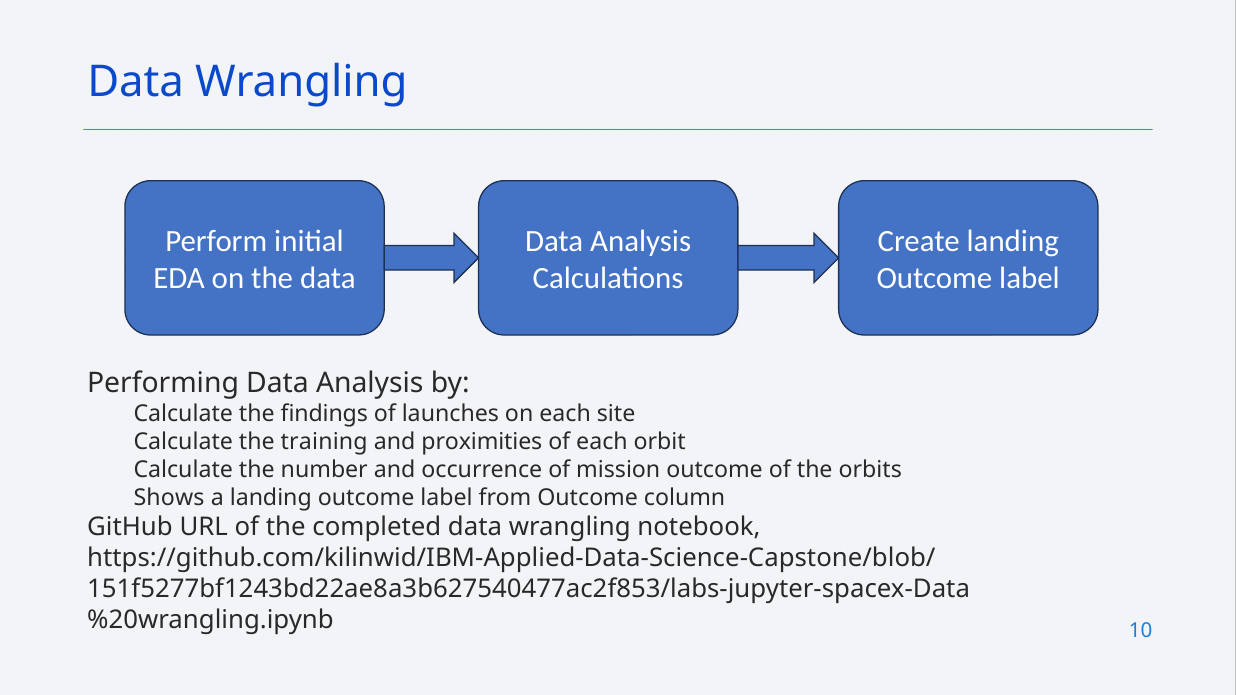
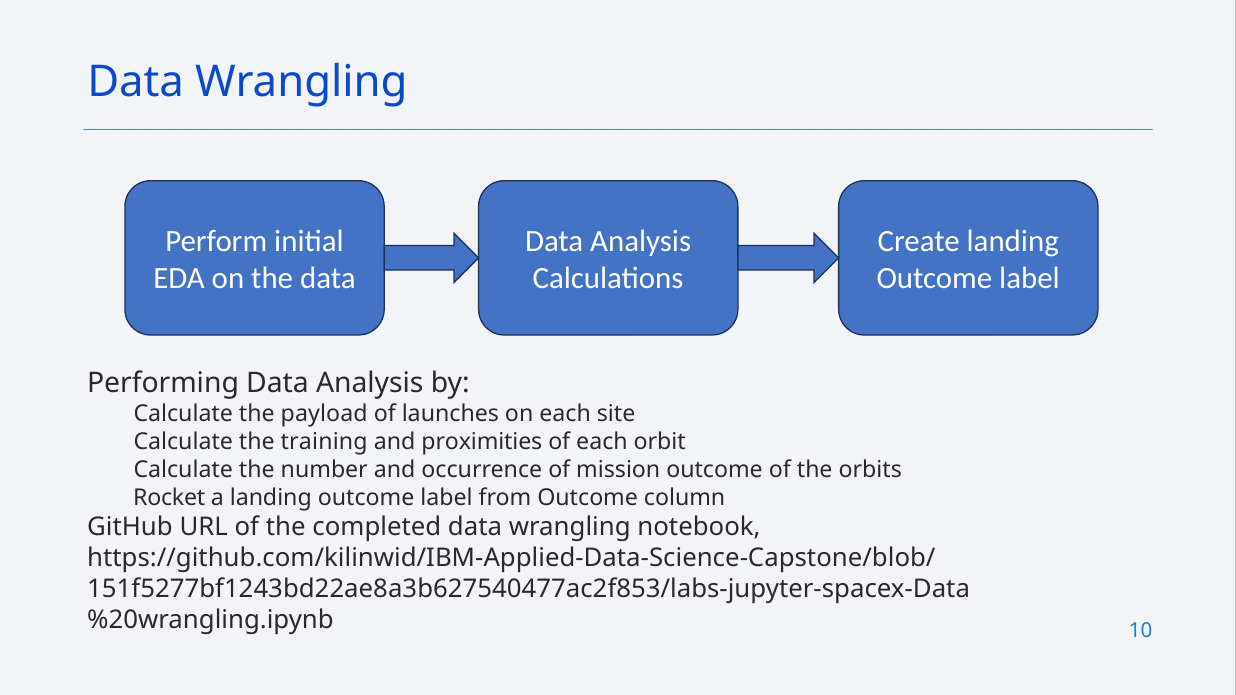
findings: findings -> payload (324, 414)
Shows: Shows -> Rocket (169, 498)
